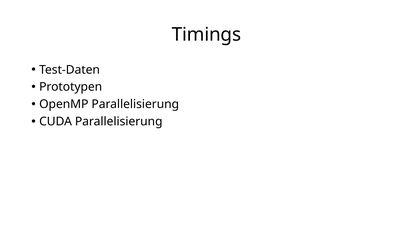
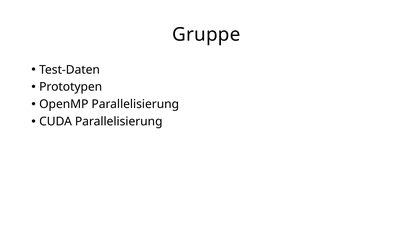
Timings: Timings -> Gruppe (206, 35)
